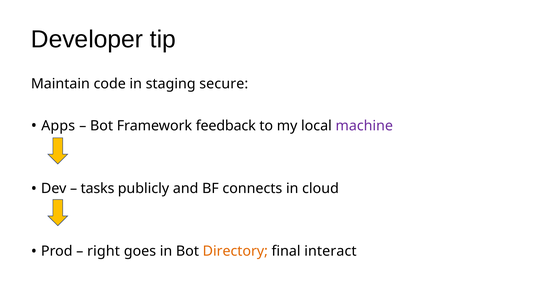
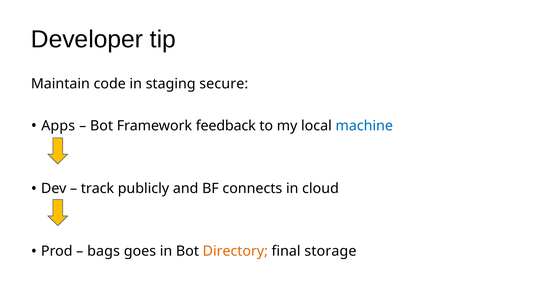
machine colour: purple -> blue (364, 126)
tasks: tasks -> track (97, 189)
right: right -> bags (104, 252)
interact: interact -> storage (330, 252)
